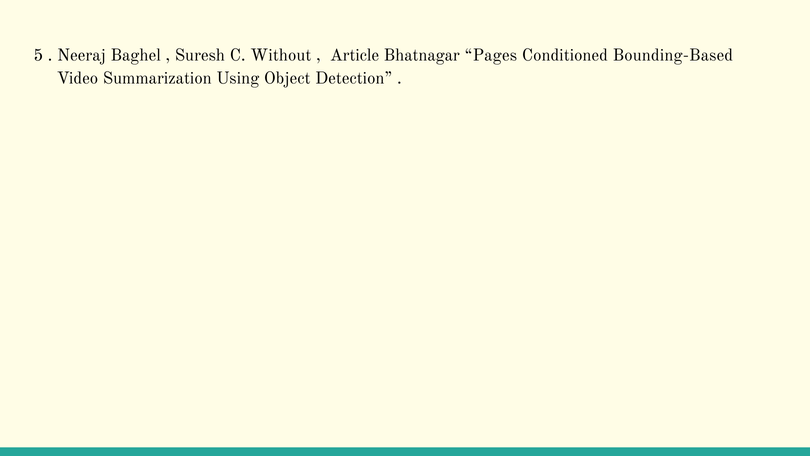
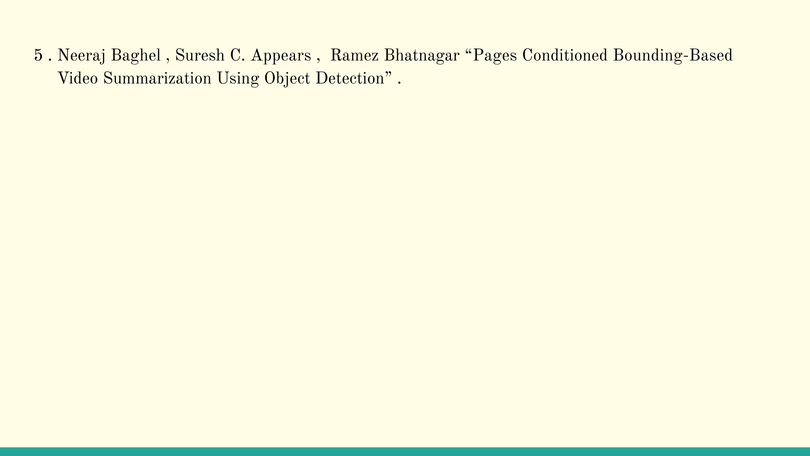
Without: Without -> Appears (281, 55)
Article: Article -> Ramez (354, 55)
